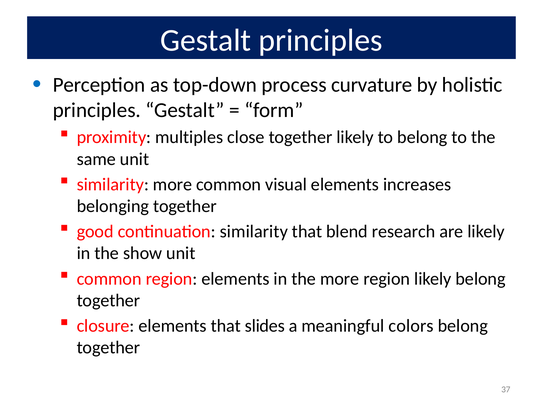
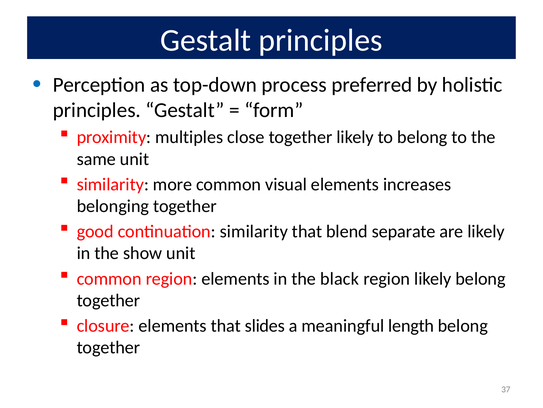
curvature: curvature -> preferred (372, 85)
research: research -> separate (404, 231)
the more: more -> black (340, 278)
colors: colors -> length (411, 325)
